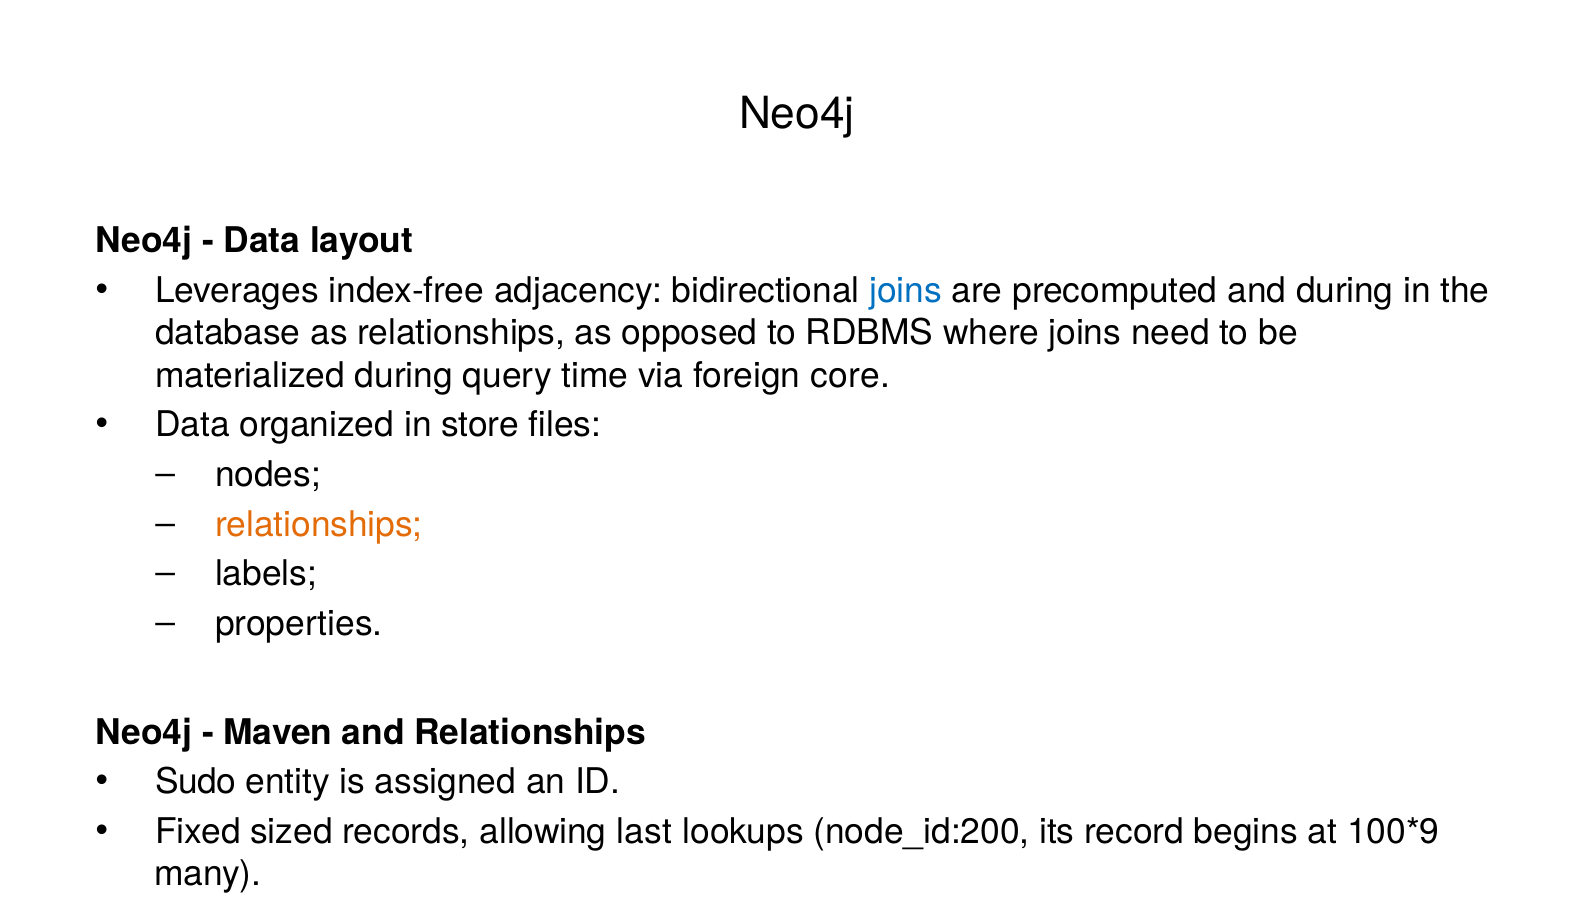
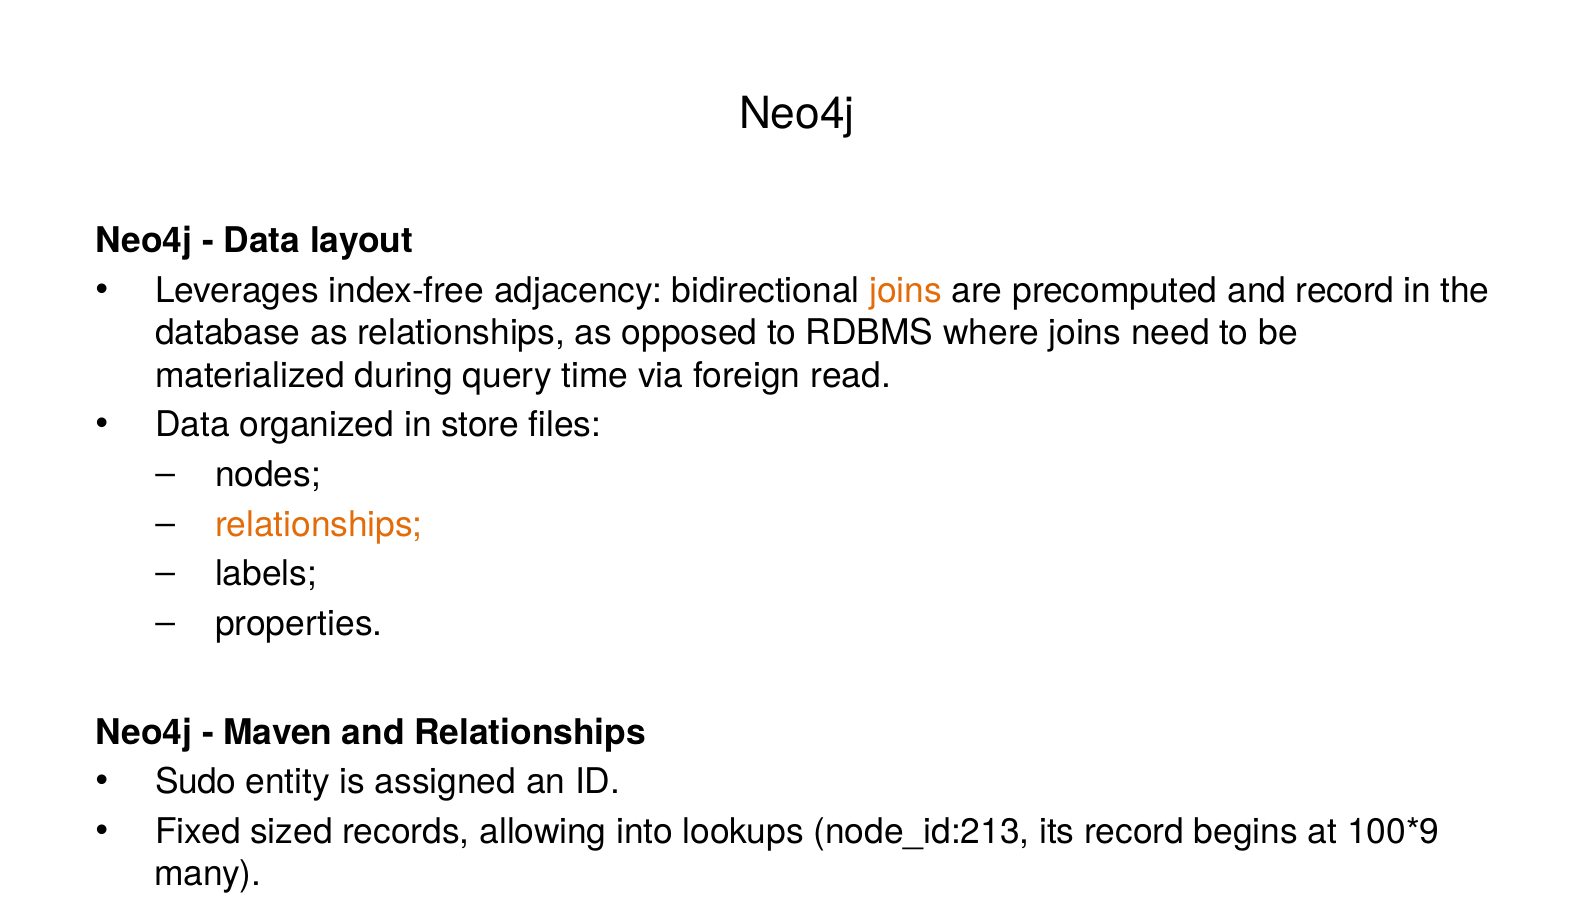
joins colour: blue -> orange (906, 290)
and during: during -> record (1345, 290)
core: core -> read (851, 375)
last: last -> into (645, 831)
node_id:200: node_id:200 -> node_id:213 (922, 831)
